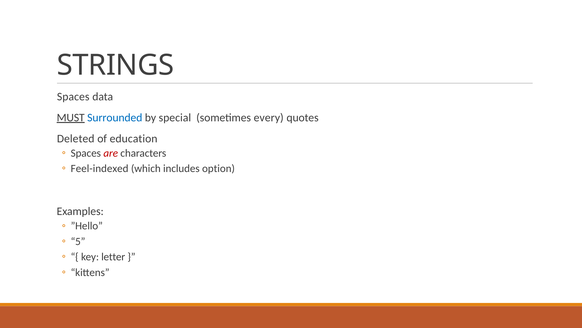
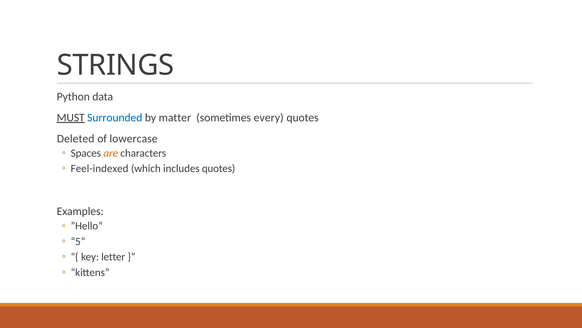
Spaces: Spaces -> Python (73, 96)
special: special -> matter (175, 117)
education: education -> lowercase (134, 138)
are colour: red -> orange (111, 153)
includes option: option -> quotes (219, 168)
